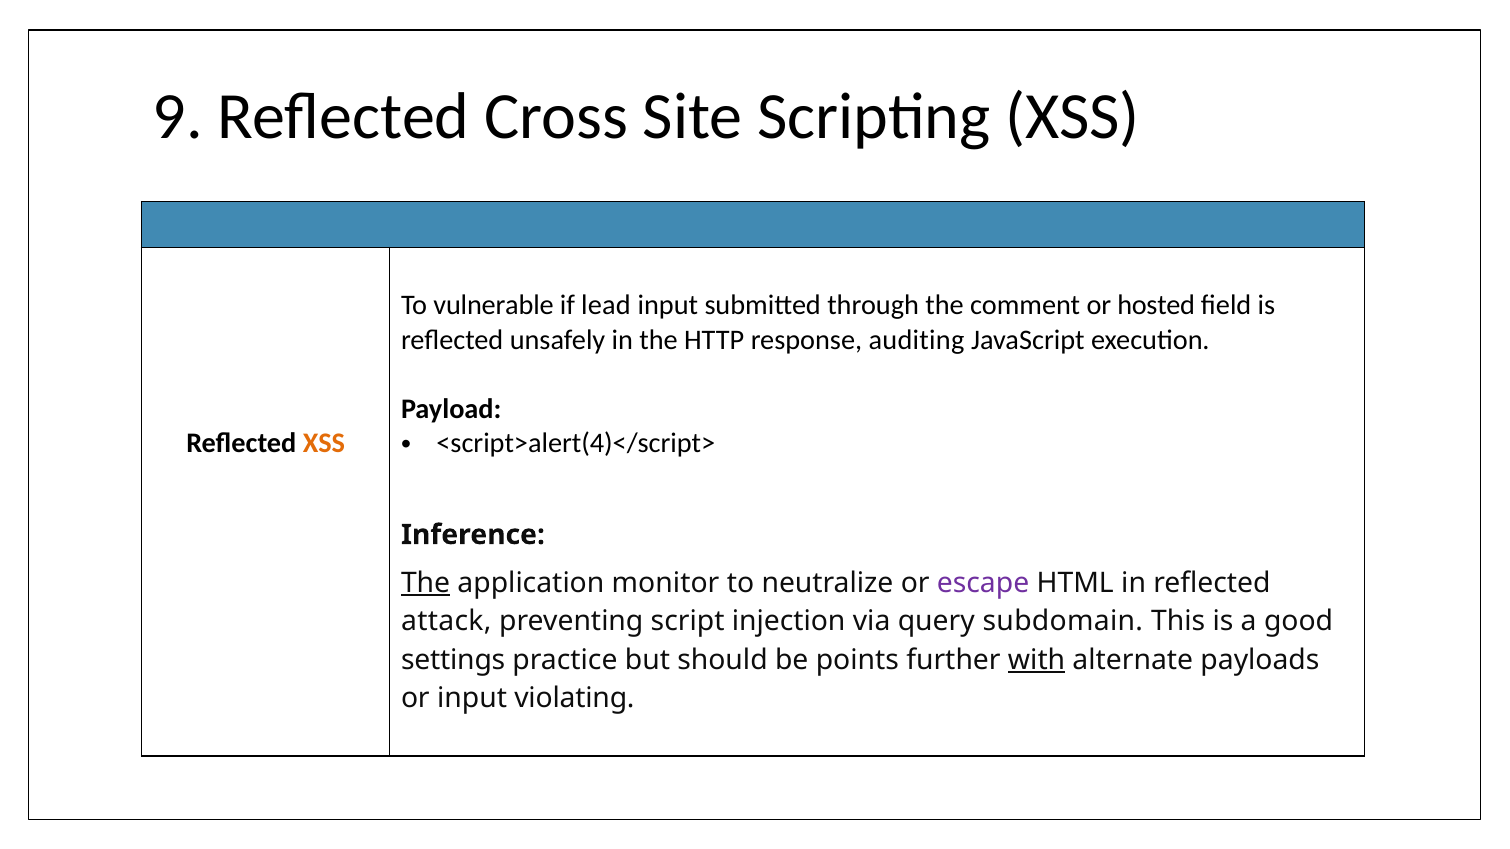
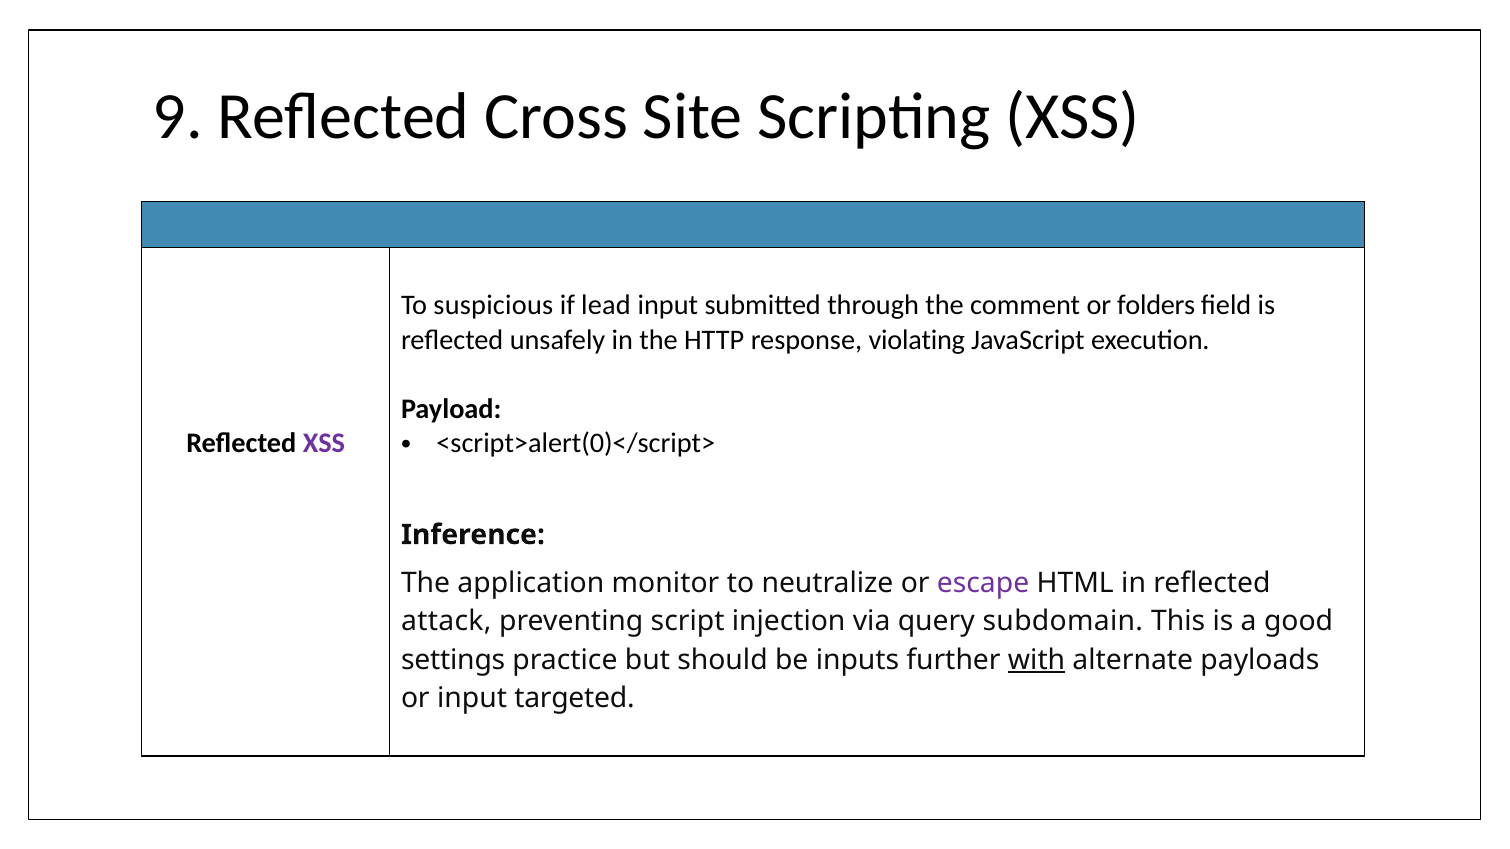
vulnerable: vulnerable -> suspicious (493, 306)
hosted: hosted -> folders (1156, 306)
auditing: auditing -> violating (917, 340)
<script>alert(4)</script>: <script>alert(4)</script> -> <script>alert(0)</script> (576, 444)
XSS colour: orange -> purple (324, 444)
The underline: present -> none (426, 583)
points: points -> inputs (857, 660)
violating: violating -> targeted (574, 699)
